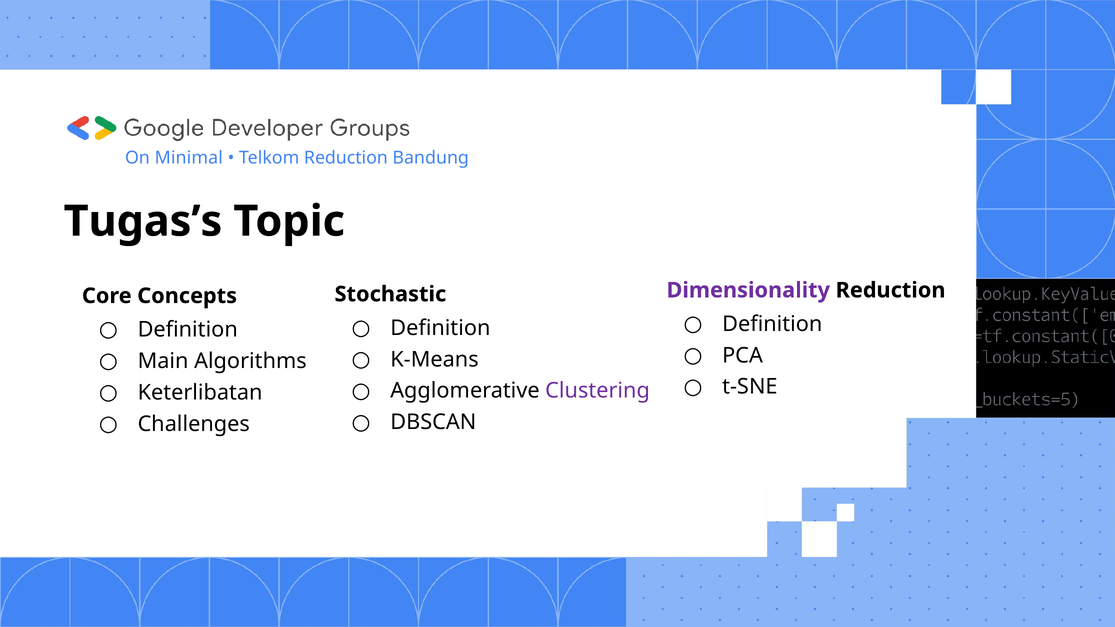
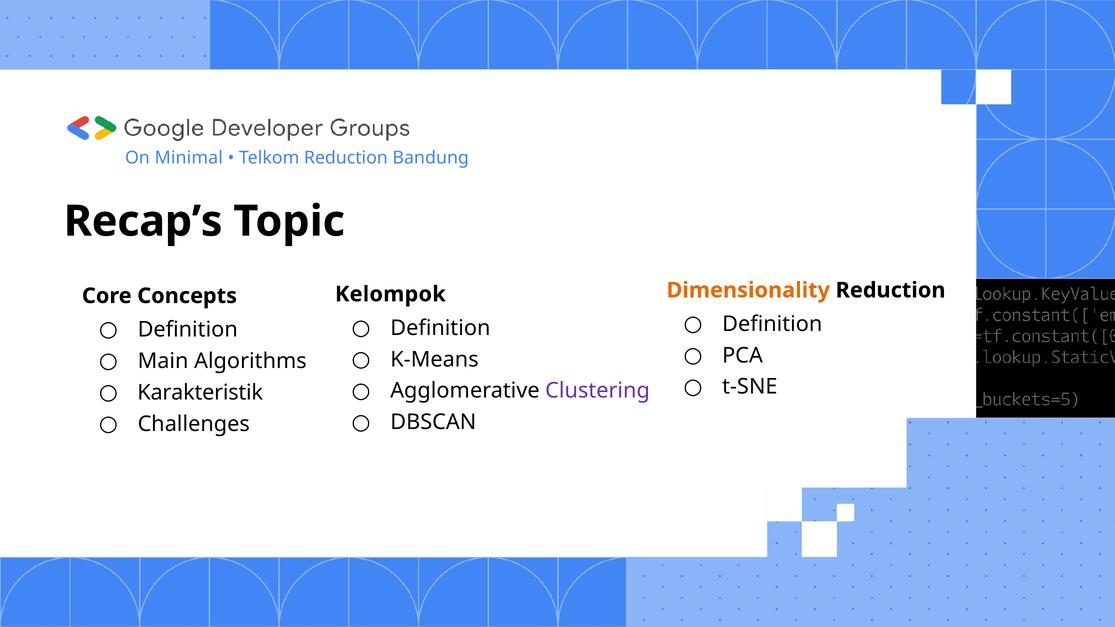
Tugas’s: Tugas’s -> Recap’s (143, 221)
Dimensionality colour: purple -> orange (748, 290)
Stochastic: Stochastic -> Kelompok (390, 294)
Keterlibatan: Keterlibatan -> Karakteristik (200, 393)
